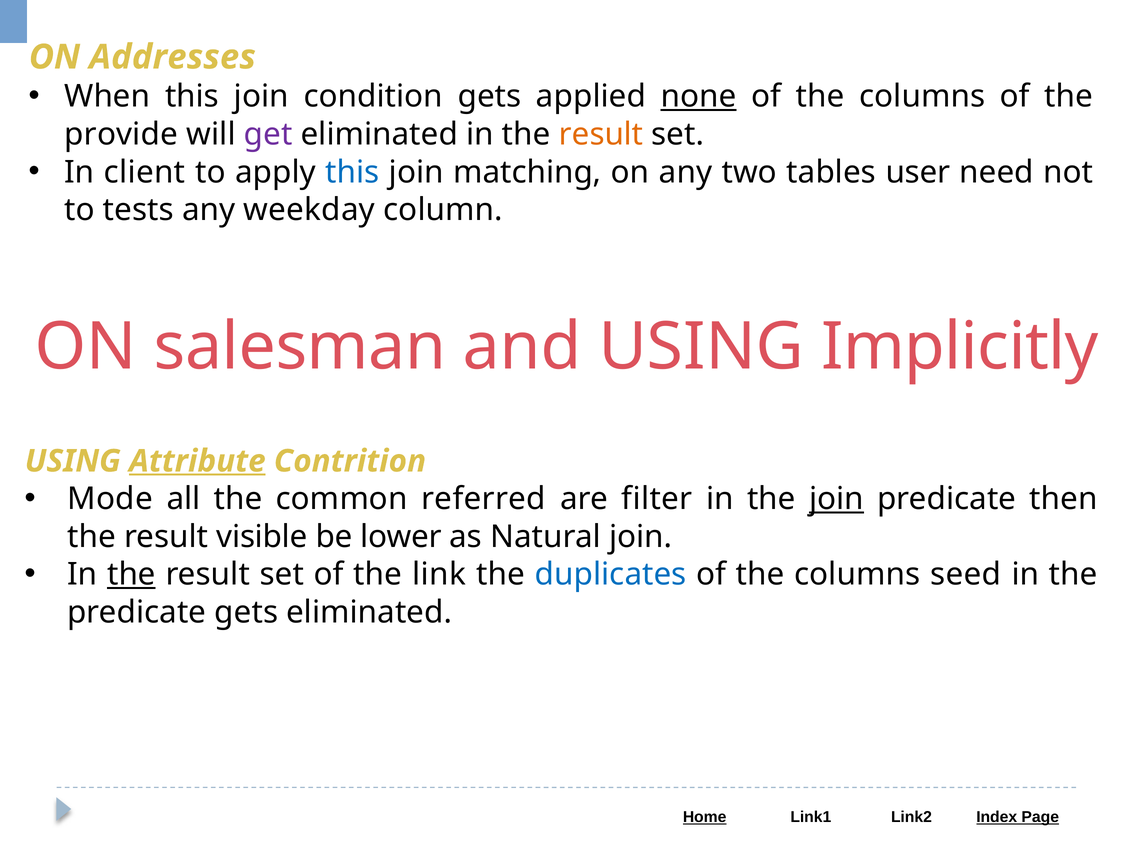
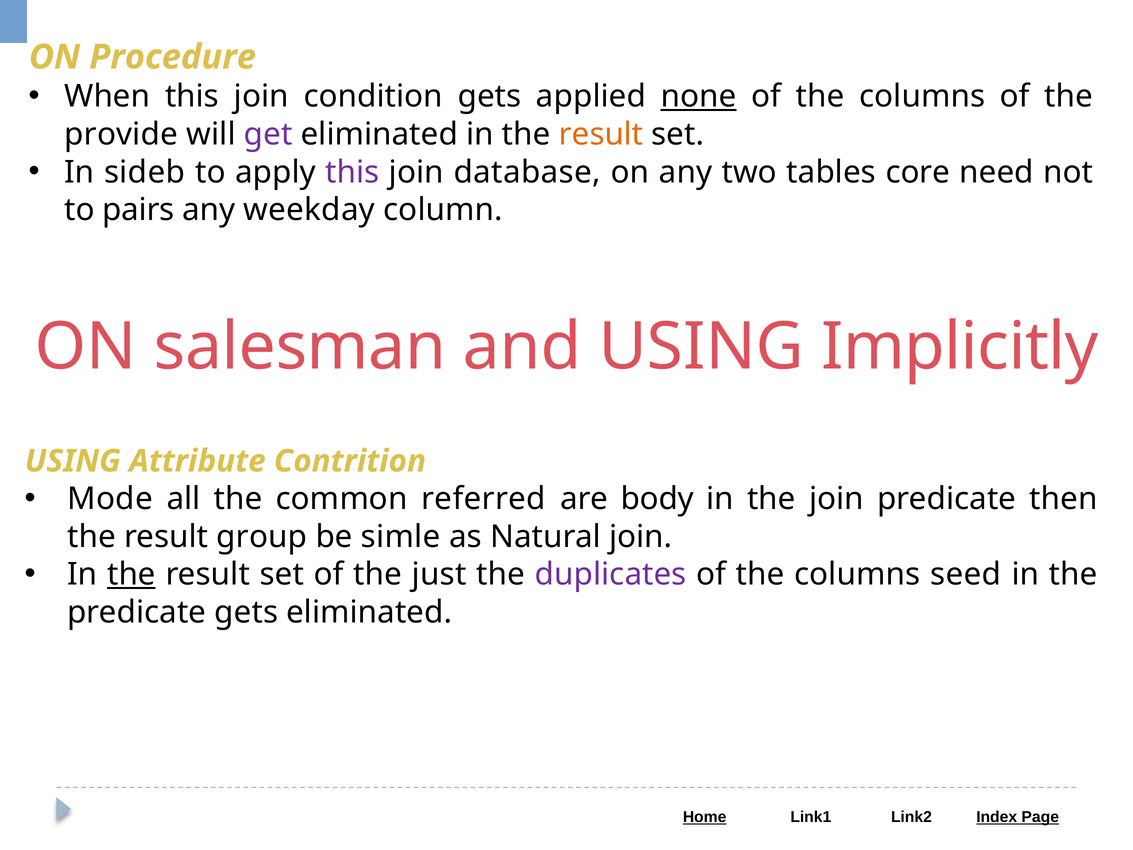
Addresses: Addresses -> Procedure (173, 57)
client: client -> sideb (145, 172)
this colour: blue -> purple (352, 172)
matching: matching -> database (527, 172)
user: user -> core (918, 172)
tests: tests -> pairs (138, 210)
Attribute underline: present -> none (197, 461)
filter: filter -> body (657, 499)
join underline: present -> none (836, 499)
visible: visible -> group (262, 537)
lower: lower -> simle (401, 537)
link: link -> just (439, 574)
duplicates colour: blue -> purple (611, 574)
